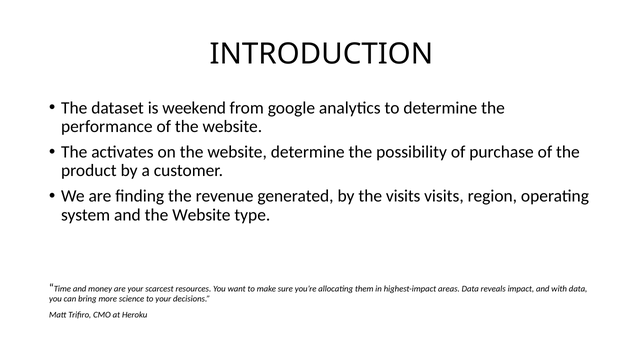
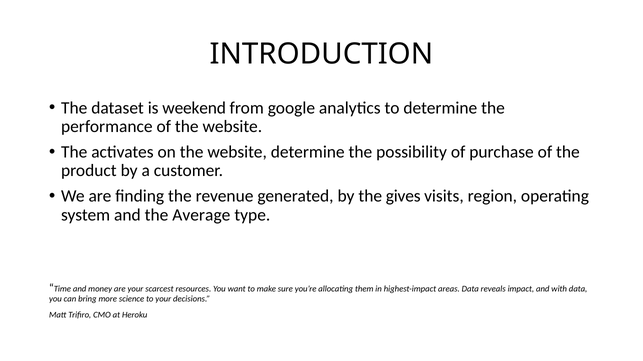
the visits: visits -> gives (403, 197)
and the Website: Website -> Average (201, 215)
